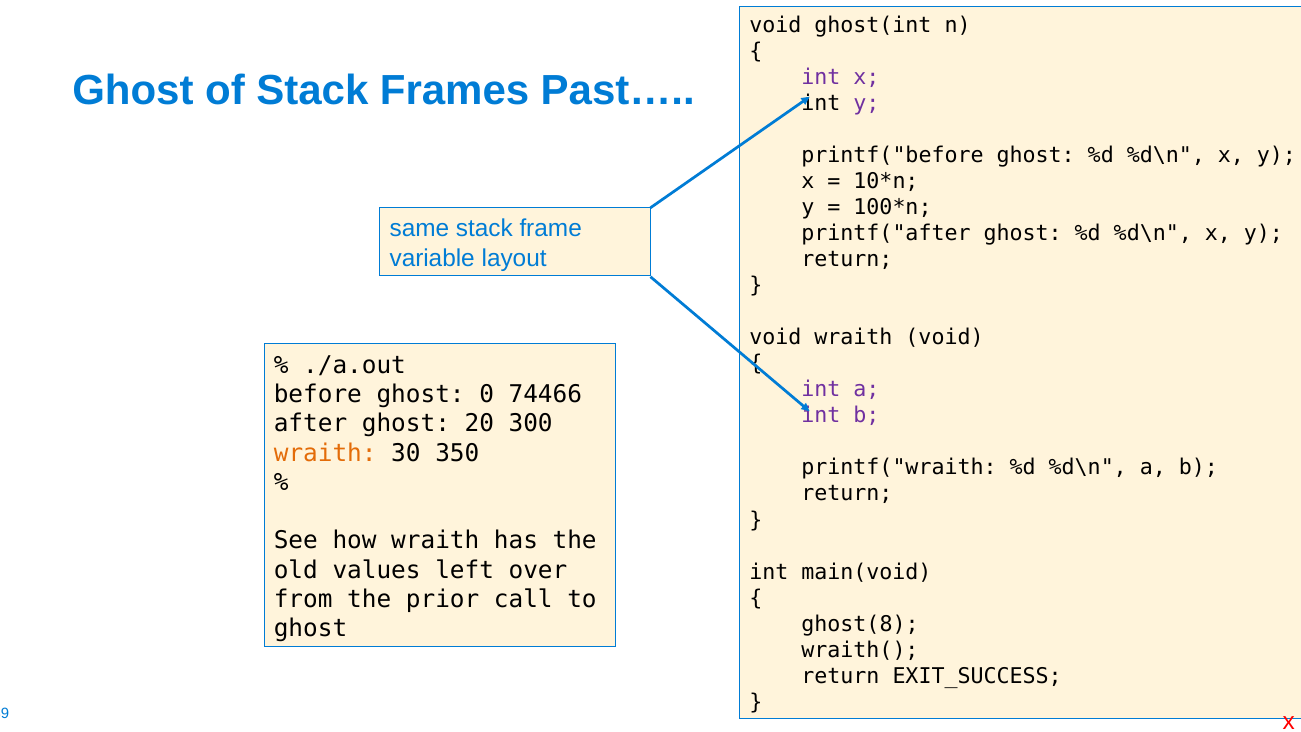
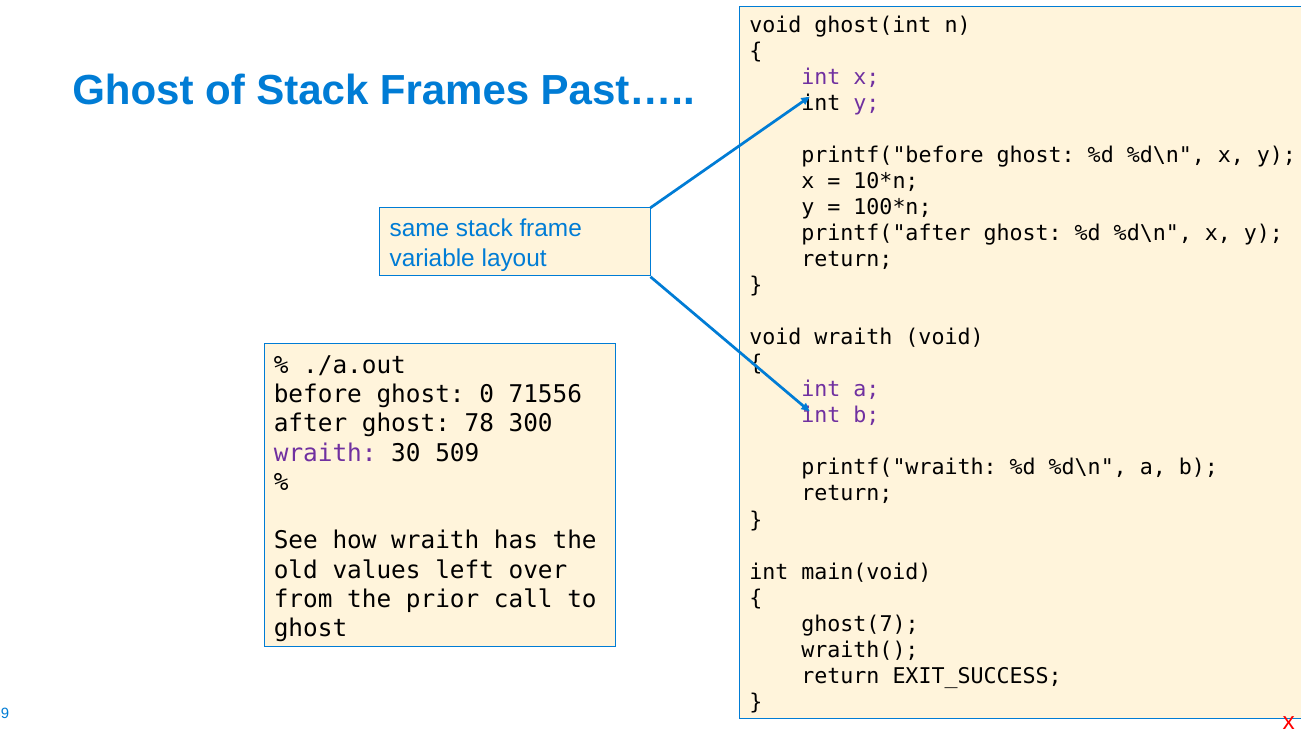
74466: 74466 -> 71556 (545, 394)
20: 20 -> 78 (479, 424)
wraith colour: orange -> purple (325, 453)
350: 350 -> 509 (457, 453)
ghost(8: ghost(8 -> ghost(7 (860, 624)
